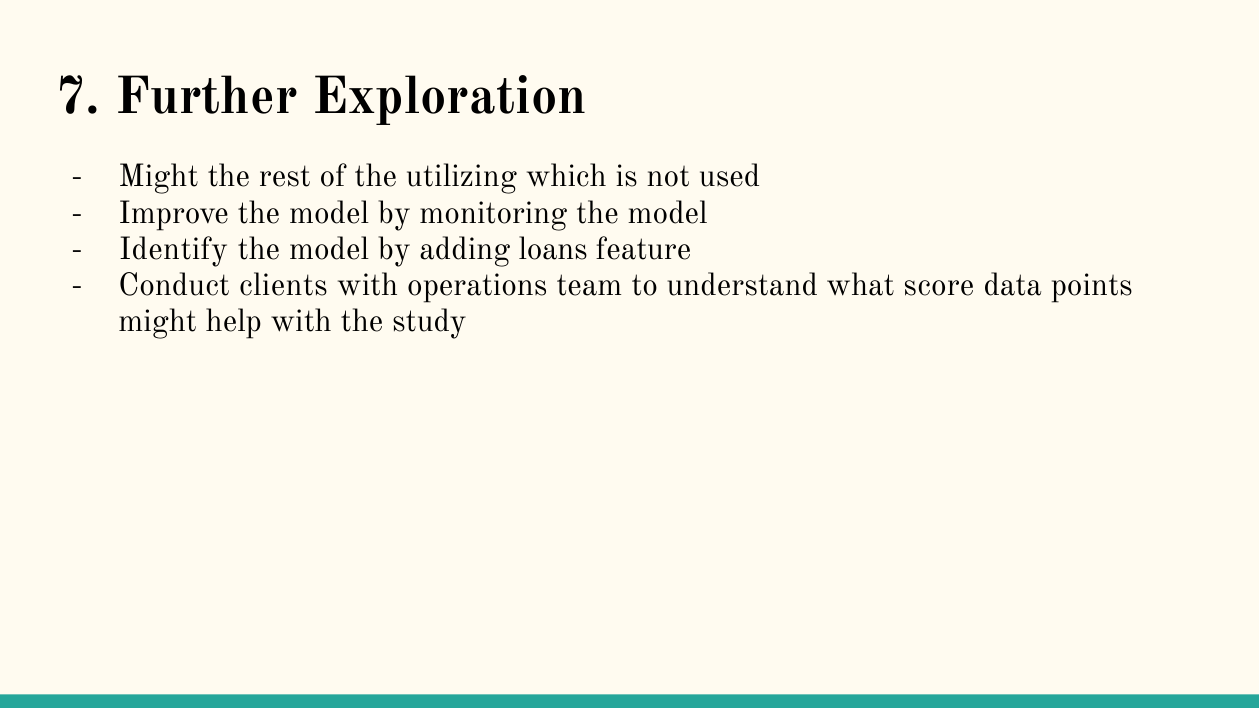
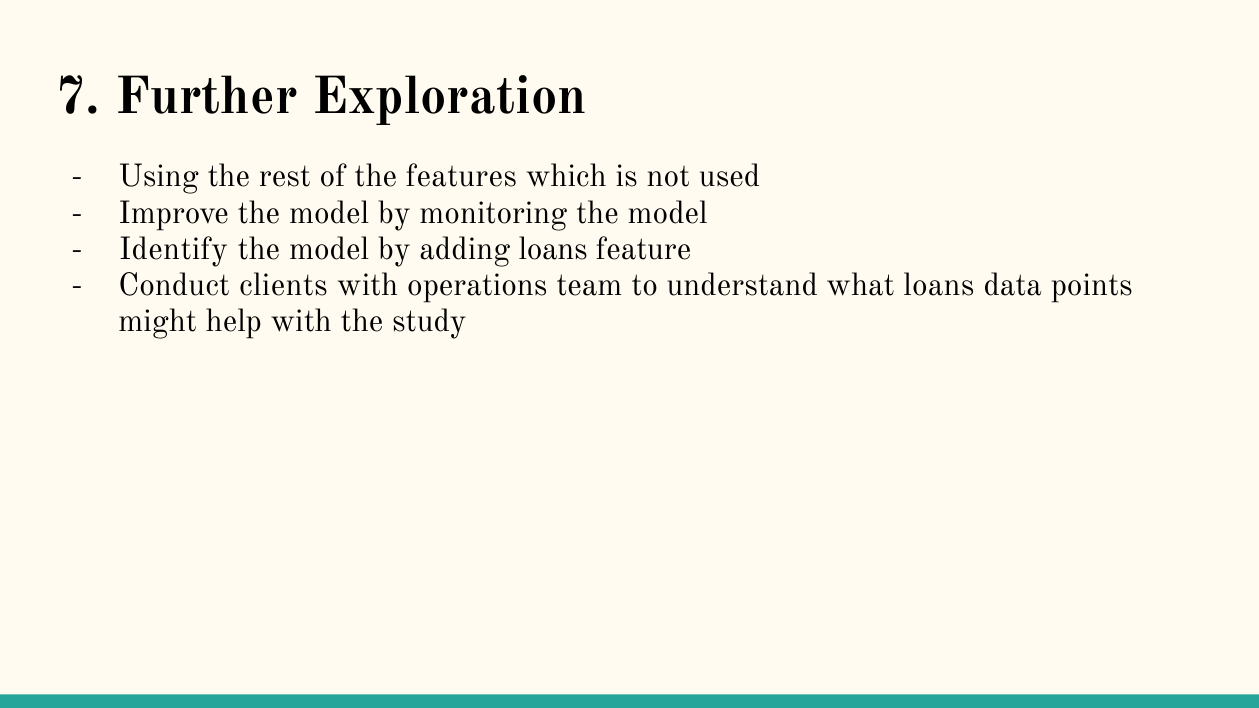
Might: Might -> Using (159, 177)
utilizing: utilizing -> features (461, 177)
what score: score -> loans (939, 285)
